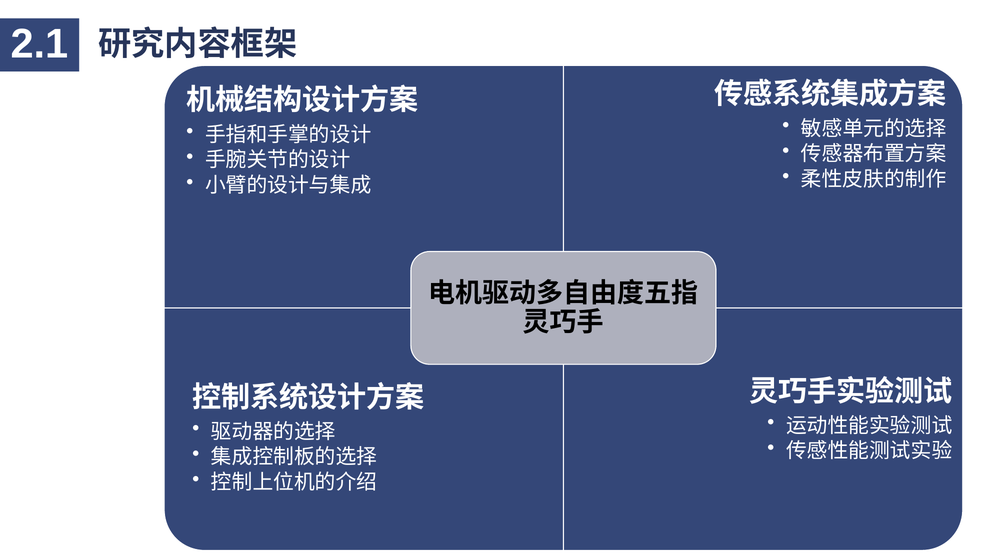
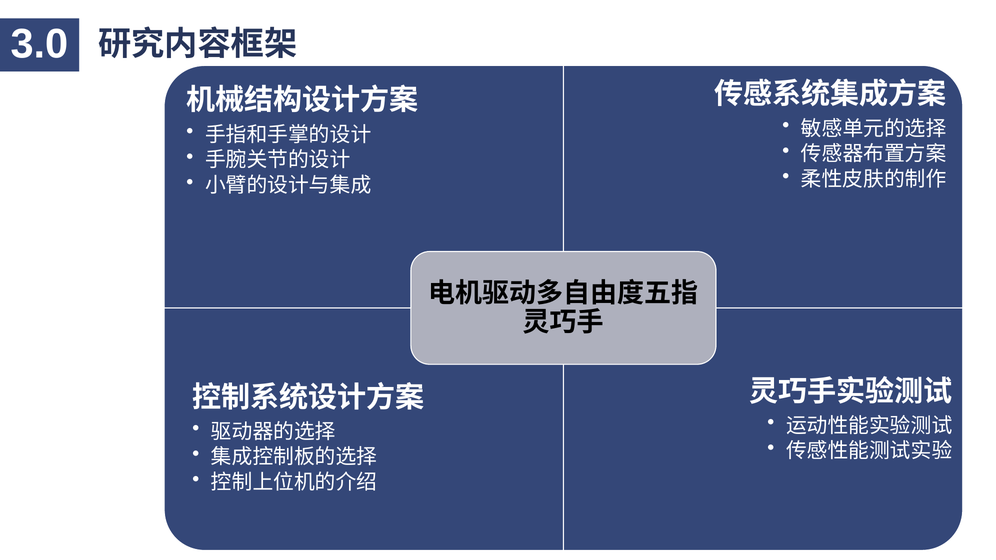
2.1: 2.1 -> 3.0 (40, 44)
